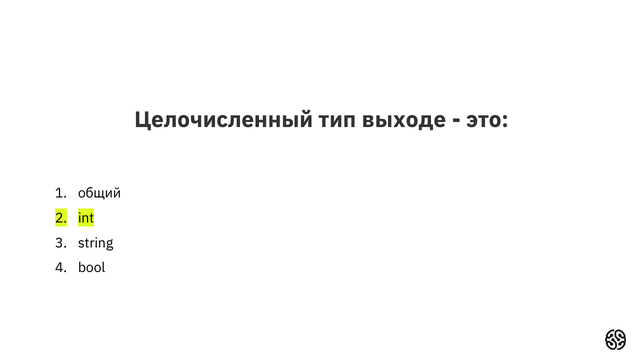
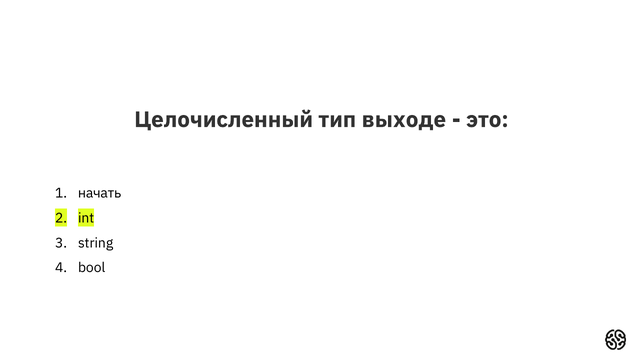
общий: общий -> начать (100, 193)
